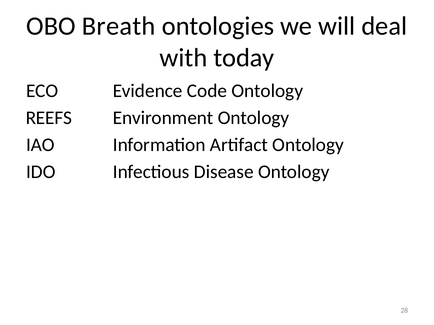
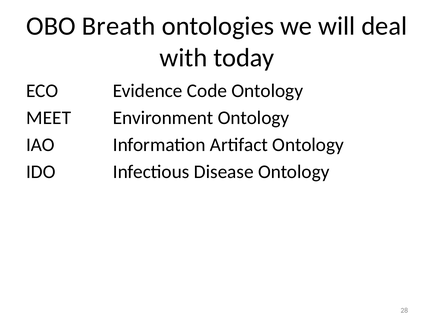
REEFS: REEFS -> MEET (49, 118)
